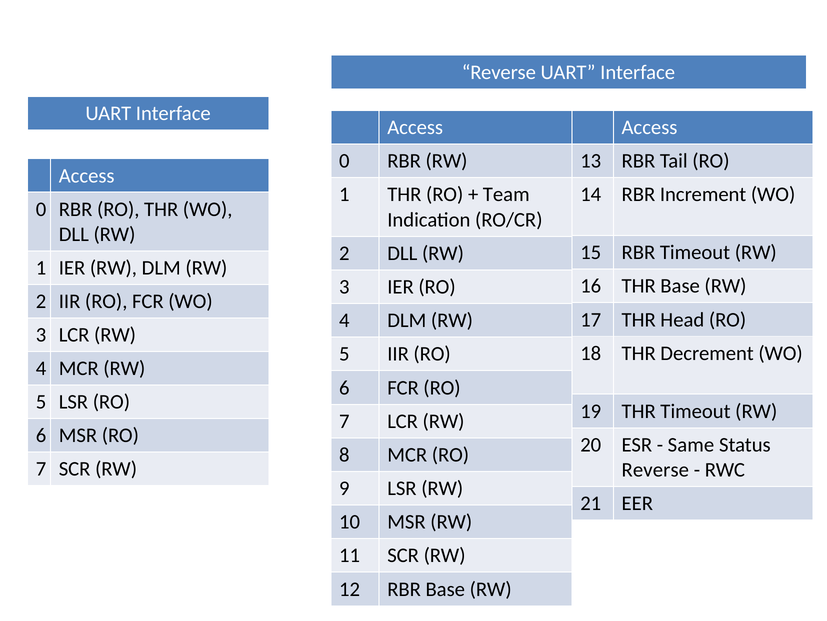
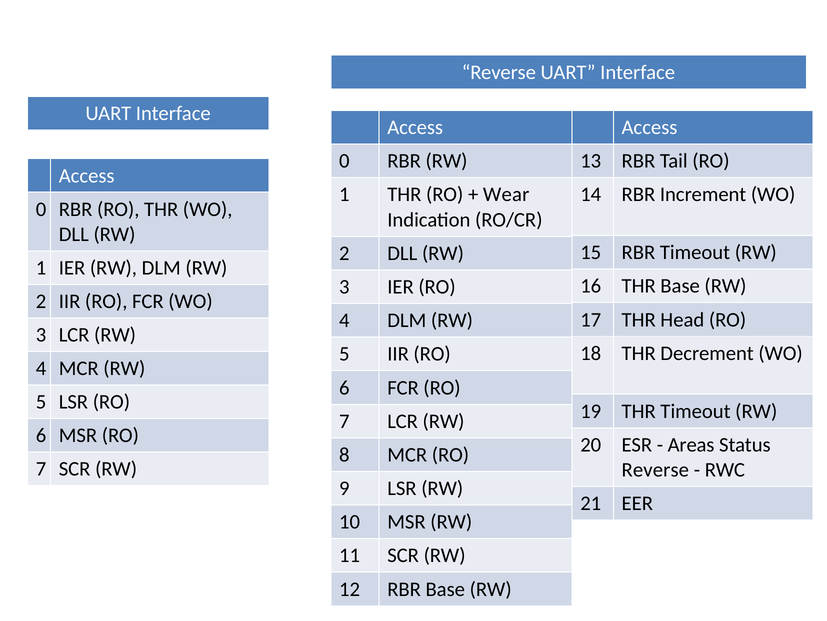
Team: Team -> Wear (506, 194)
Same: Same -> Areas (691, 444)
